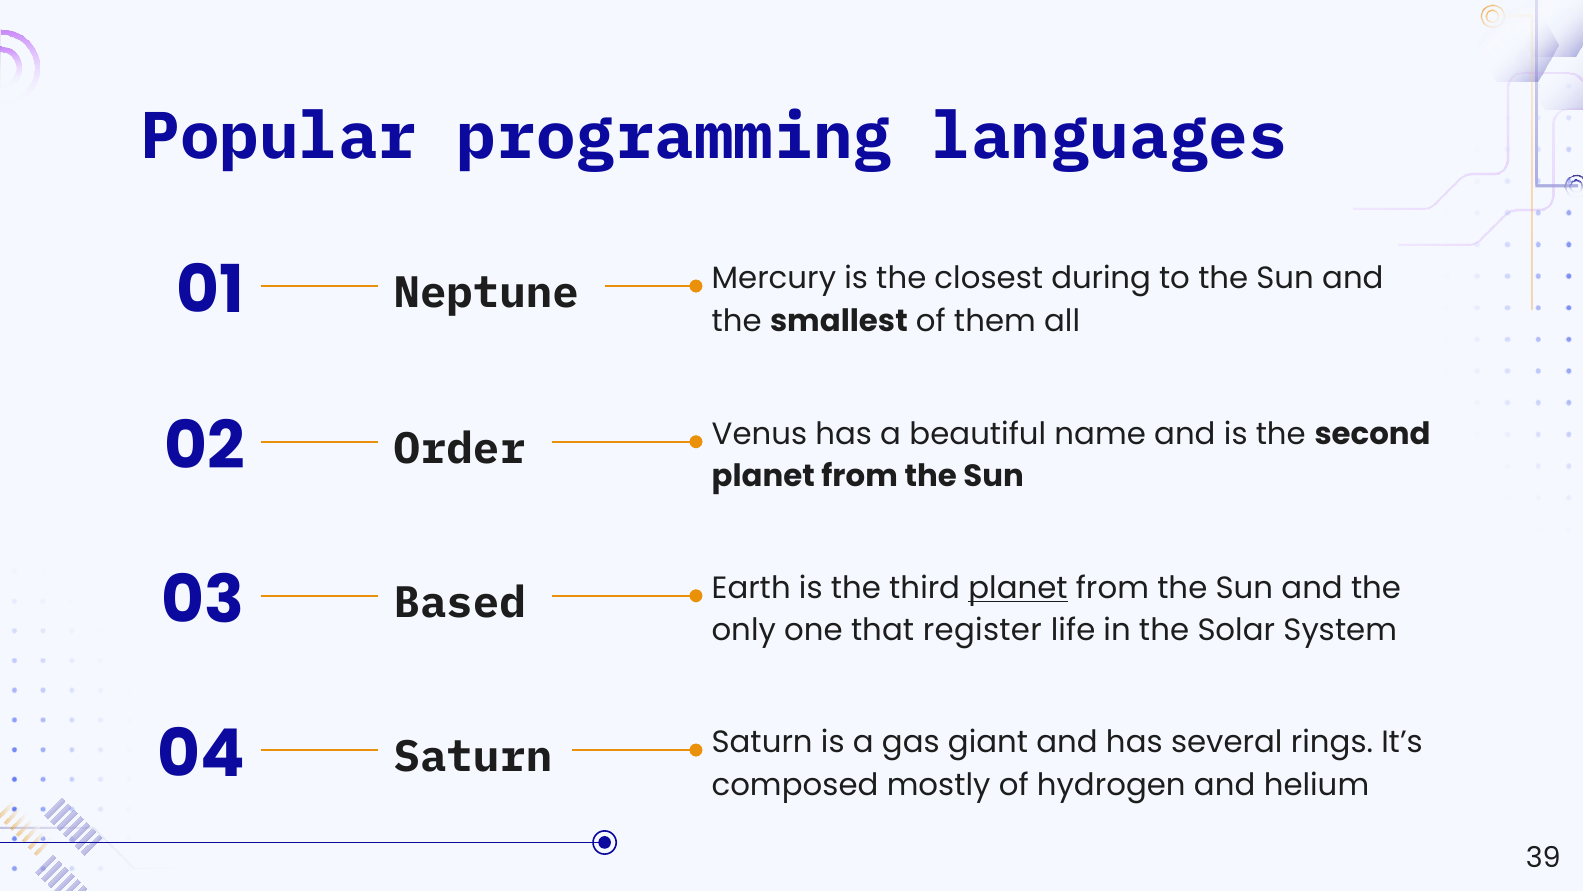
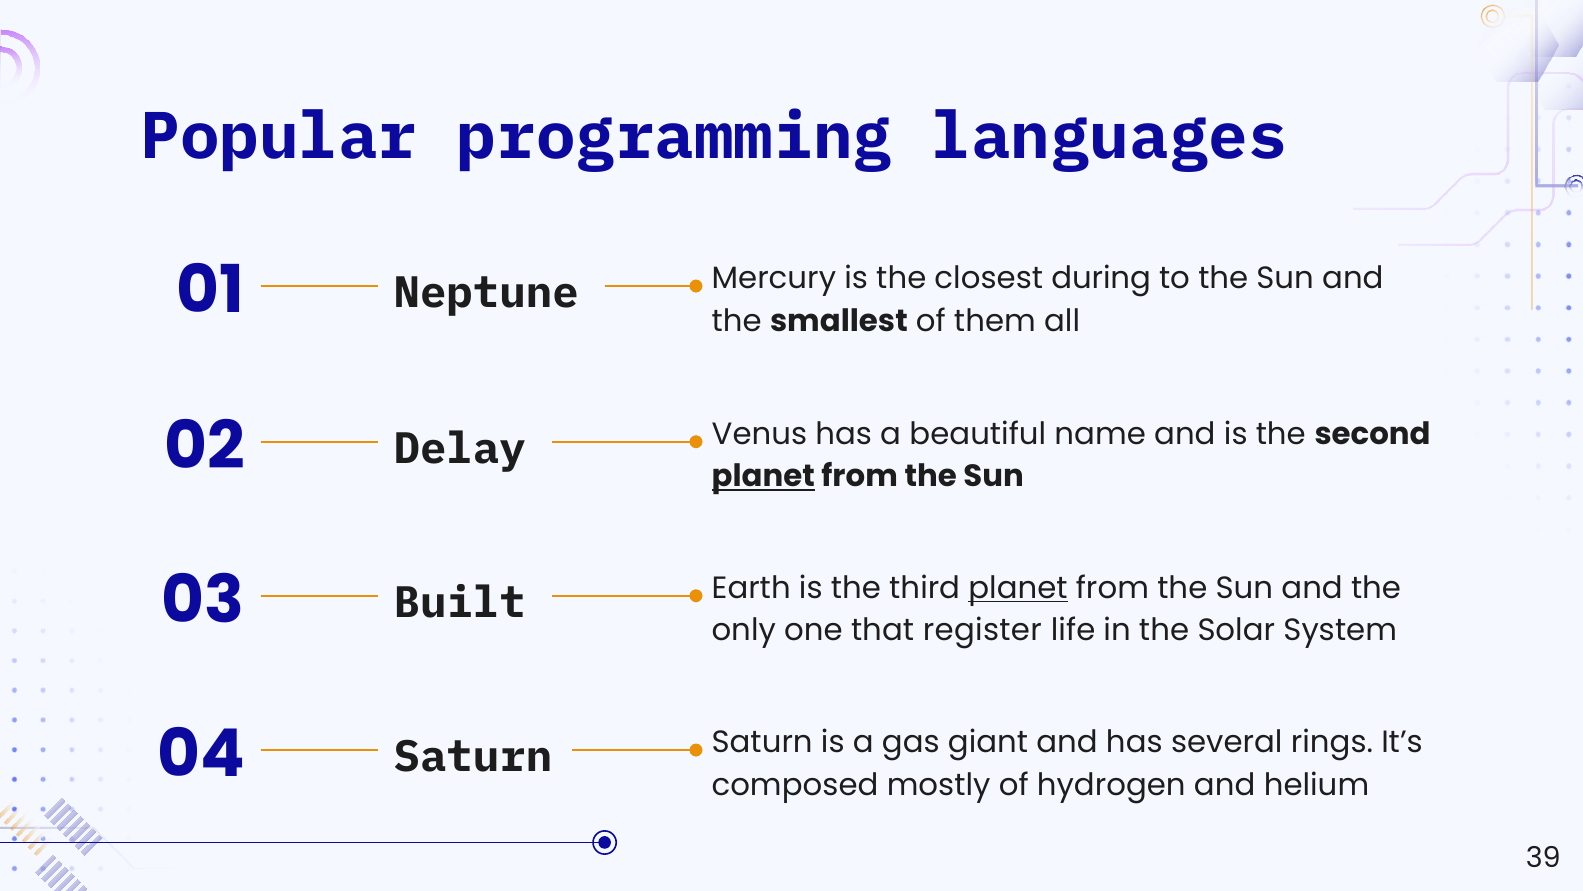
Order: Order -> Delay (460, 449)
planet underline: none -> present (763, 476)
Based: Based -> Built (460, 602)
